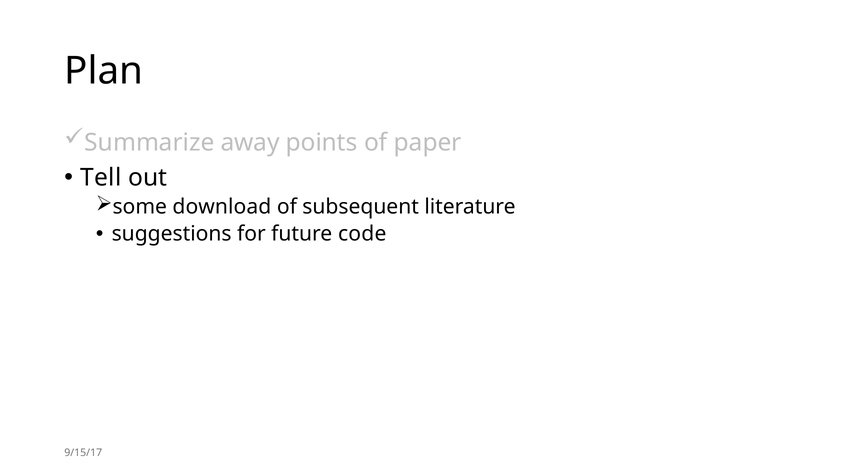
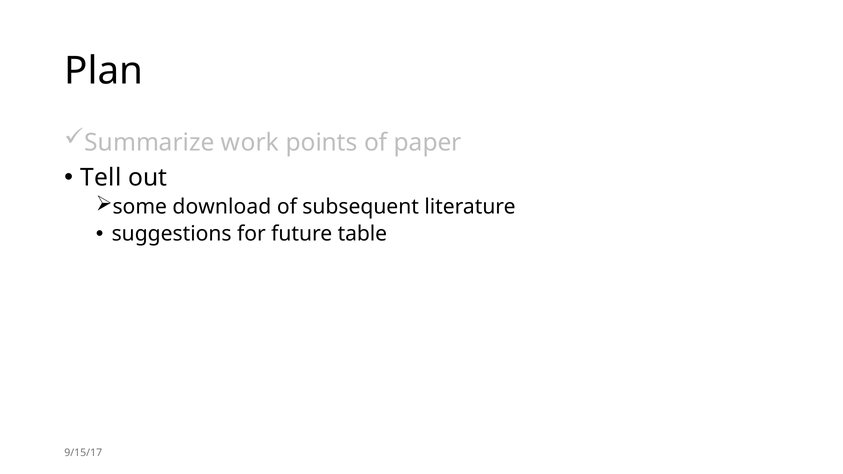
away: away -> work (250, 143)
code: code -> table (362, 234)
